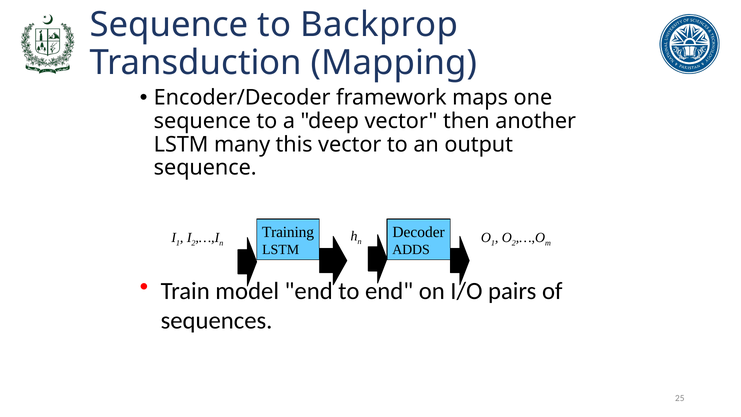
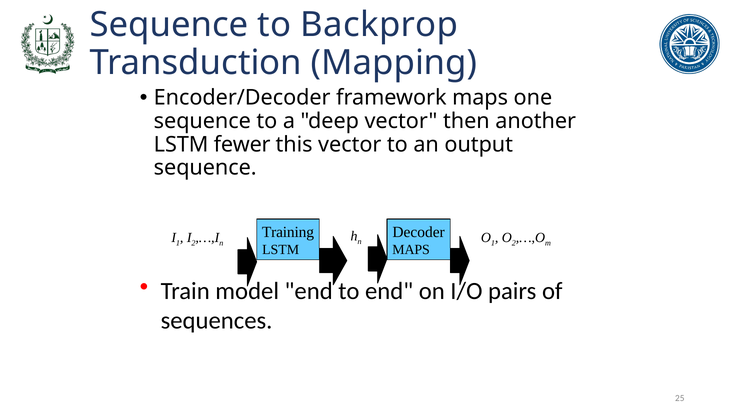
many: many -> fewer (242, 144)
ADDS: ADDS -> MAPS (411, 250)
